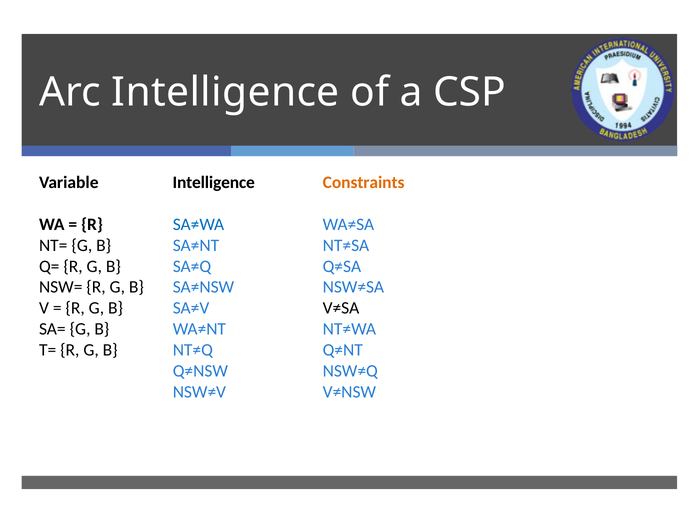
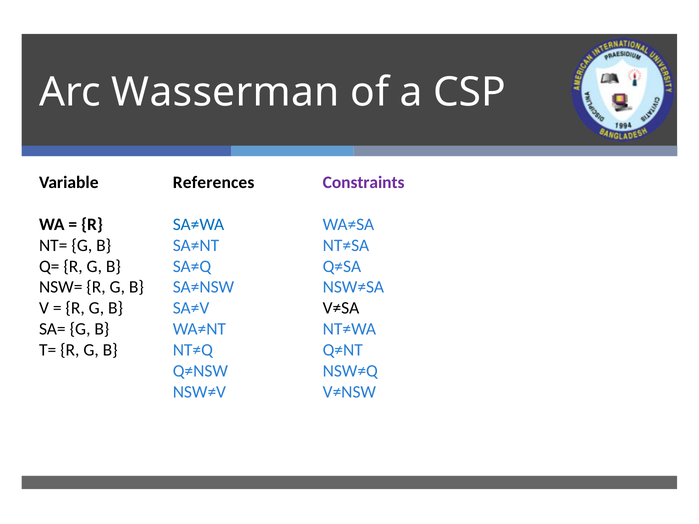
Arc Intelligence: Intelligence -> Wasserman (225, 92)
Intelligence: Intelligence -> References (214, 182)
Constraints colour: orange -> purple (364, 182)
